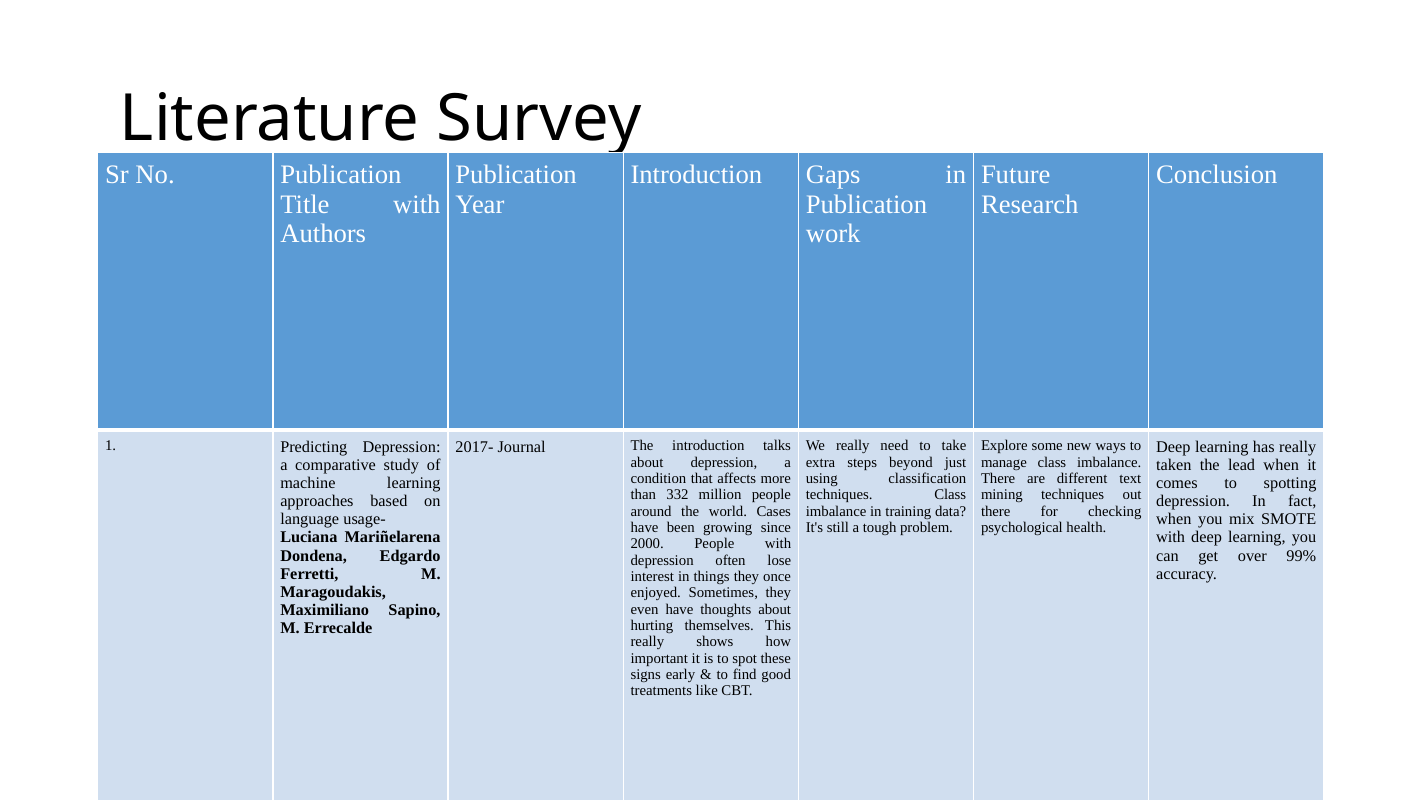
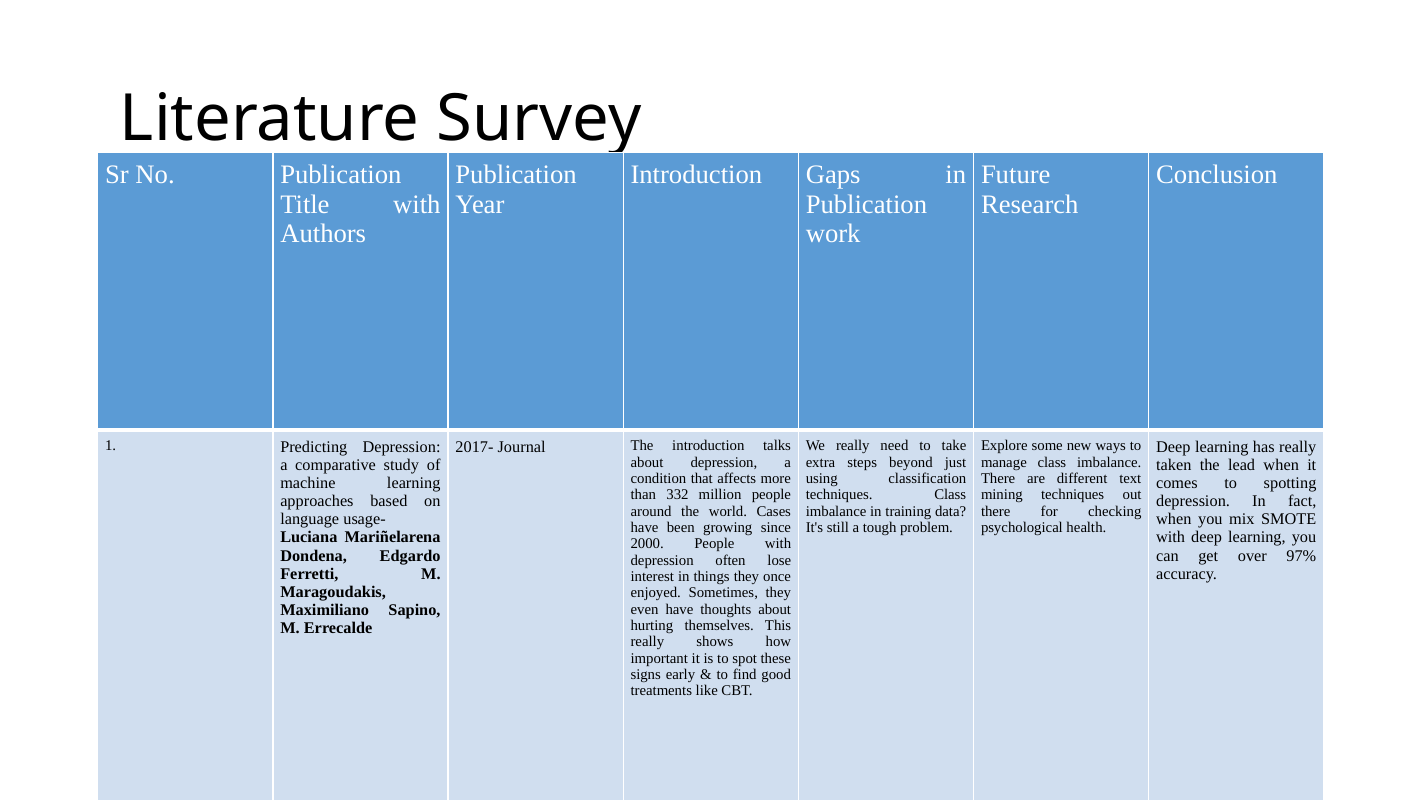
99%: 99% -> 97% (1301, 556)
